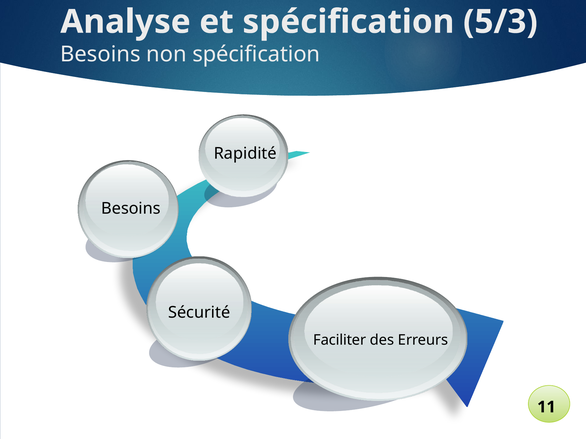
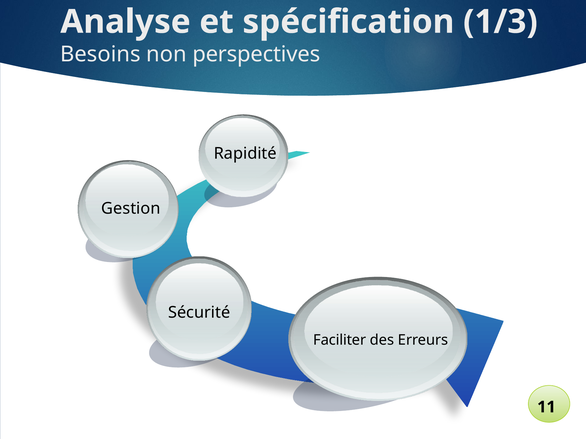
5/3: 5/3 -> 1/3 (500, 22)
non spécification: spécification -> perspectives (256, 54)
Besoins: Besoins -> Gestion (131, 209)
